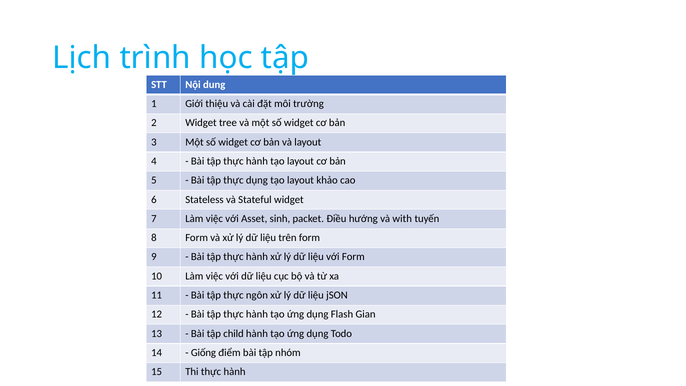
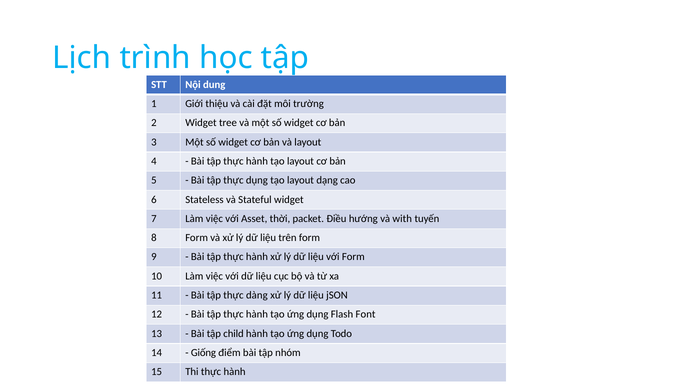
khảo: khảo -> dạng (327, 180)
sinh: sinh -> thời (280, 219)
ngôn: ngôn -> dàng (257, 295)
Gian: Gian -> Font (366, 314)
